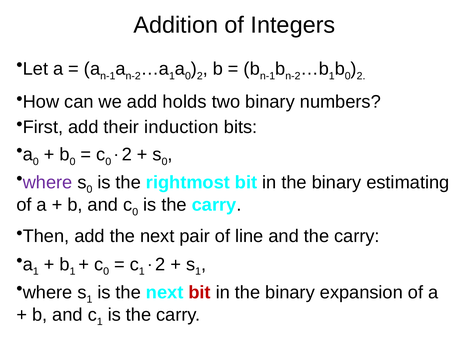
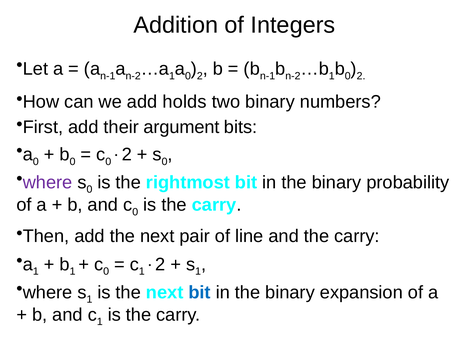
induction: induction -> argument (182, 127)
estimating: estimating -> probability (408, 183)
bit colour: red -> blue (200, 293)
